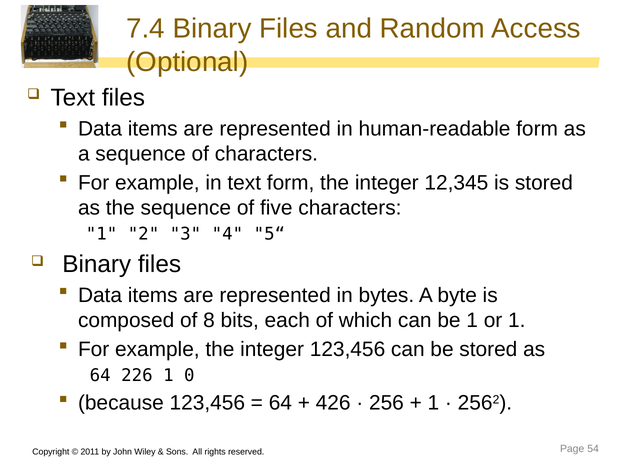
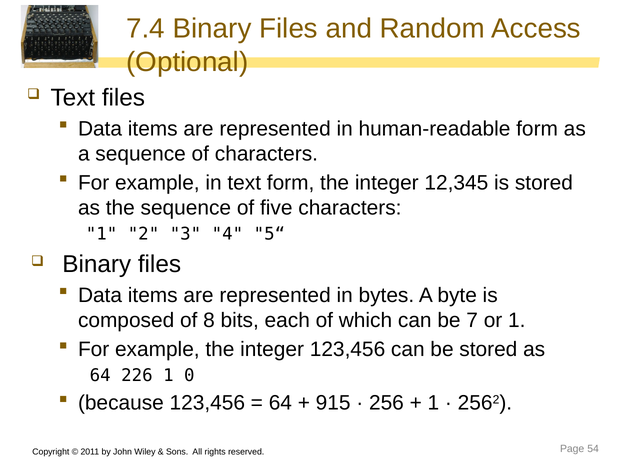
be 1: 1 -> 7 (472, 321)
426: 426 -> 915 (333, 404)
